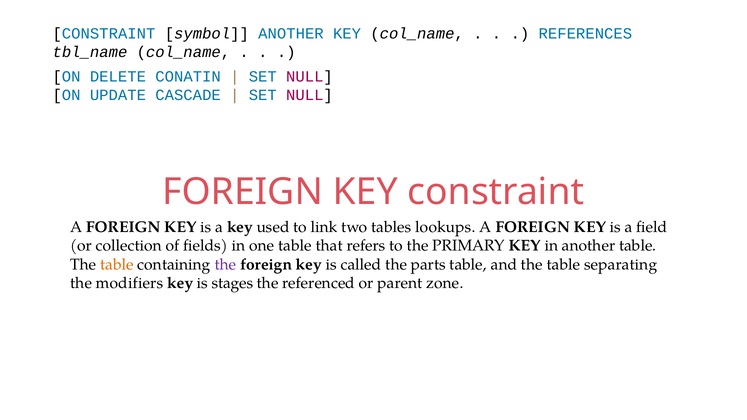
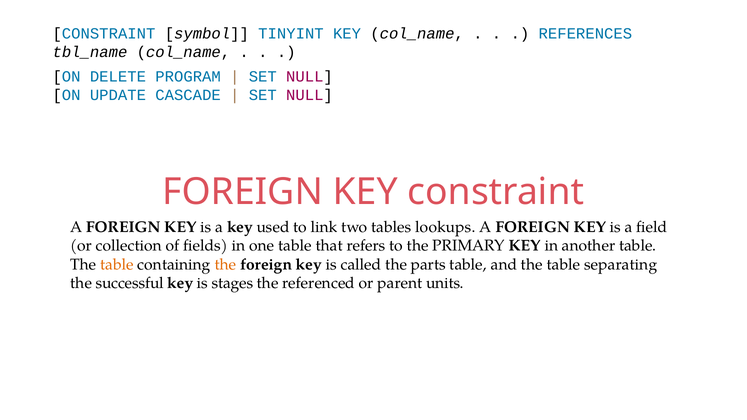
symbol ANOTHER: ANOTHER -> TINYINT (291, 34)
CONATIN: CONATIN -> PROGRAM (188, 77)
the colour: purple -> orange (225, 265)
modifiers: modifiers -> successful (130, 283)
zone: zone -> units (445, 283)
